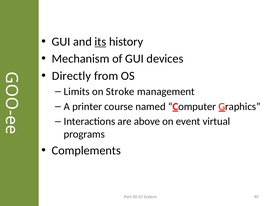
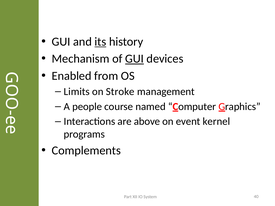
GUI underline: none -> present (134, 59)
Directly: Directly -> Enabled (72, 76)
printer: printer -> people (87, 107)
virtual: virtual -> kernel (216, 122)
